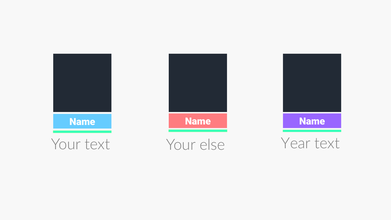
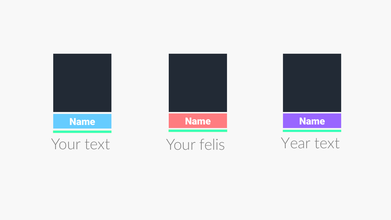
else: else -> felis (212, 145)
